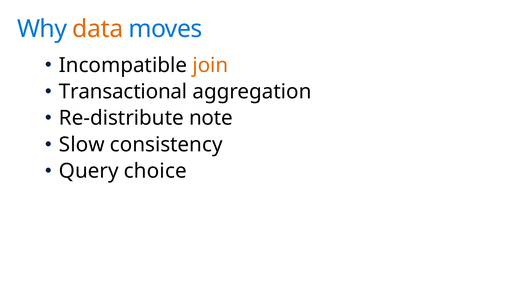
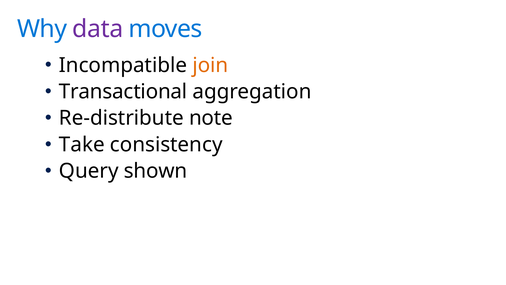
data colour: orange -> purple (98, 29)
Slow: Slow -> Take (82, 144)
choice: choice -> shown (156, 171)
